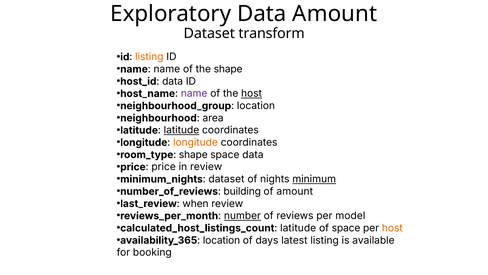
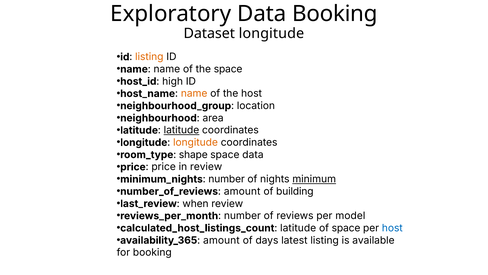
Data Amount: Amount -> Booking (335, 14)
Dataset transform: transform -> longitude (271, 34)
the shape: shape -> space (228, 69)
host_id data: data -> high (173, 81)
name colour: purple -> orange (194, 93)
host underline: present -> none (252, 93)
minimum_nights dataset: dataset -> number (227, 179)
number_of_reviews building: building -> amount (242, 191)
of amount: amount -> building (295, 191)
number underline: present -> none (242, 215)
host colour: orange -> blue (392, 228)
availability_365 location: location -> amount (221, 240)
